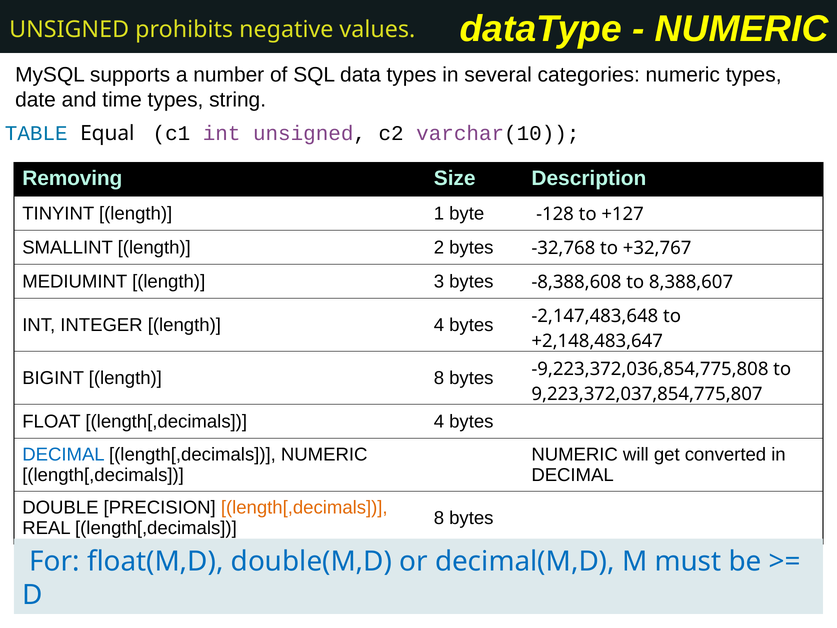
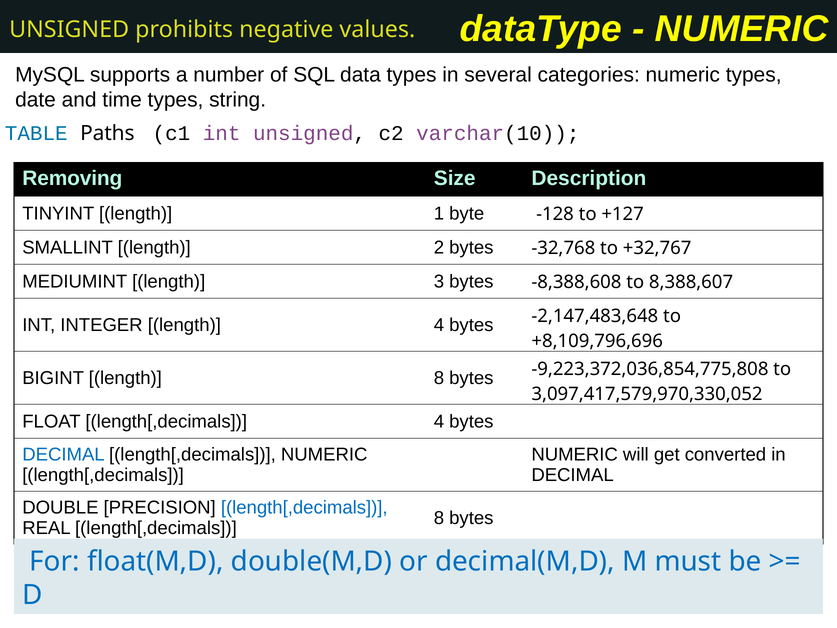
Equal: Equal -> Paths (107, 133)
+2,148,483,647: +2,148,483,647 -> +8,109,796,696 (597, 341)
9,223,372,037,854,775,807: 9,223,372,037,854,775,807 -> 3,097,417,579,970,330,052 (647, 394)
length[,decimals colour: orange -> blue (304, 507)
